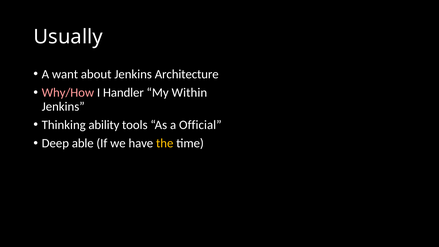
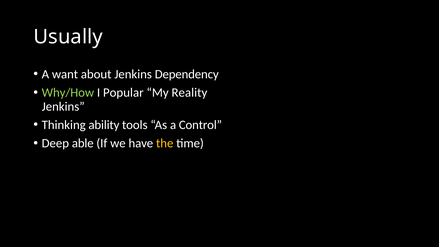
Architecture: Architecture -> Dependency (187, 74)
Why/How colour: pink -> light green (68, 93)
Handler: Handler -> Popular (123, 93)
Within: Within -> Reality (189, 93)
Official: Official -> Control (200, 125)
